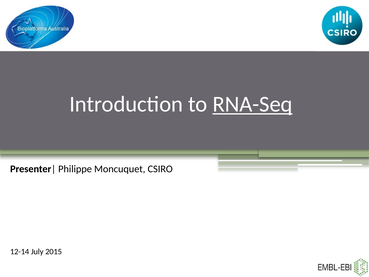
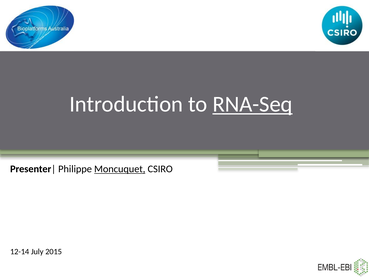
Moncuquet underline: none -> present (120, 169)
